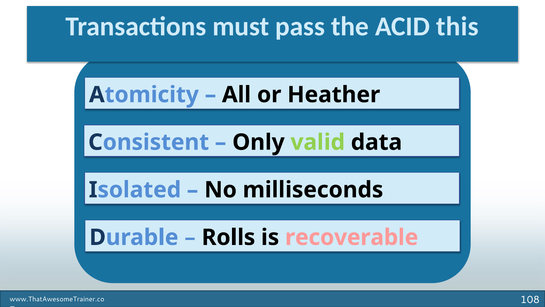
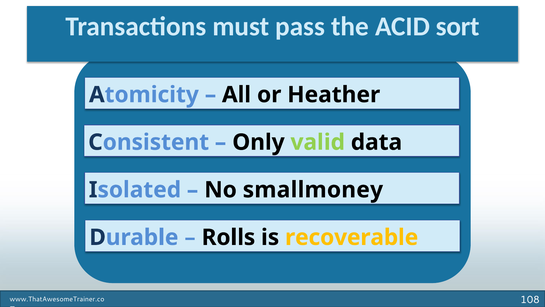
this: this -> sort (458, 26)
milliseconds: milliseconds -> smallmoney (313, 190)
recoverable colour: pink -> yellow (352, 237)
